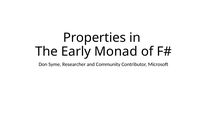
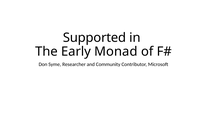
Properties: Properties -> Supported (95, 38)
